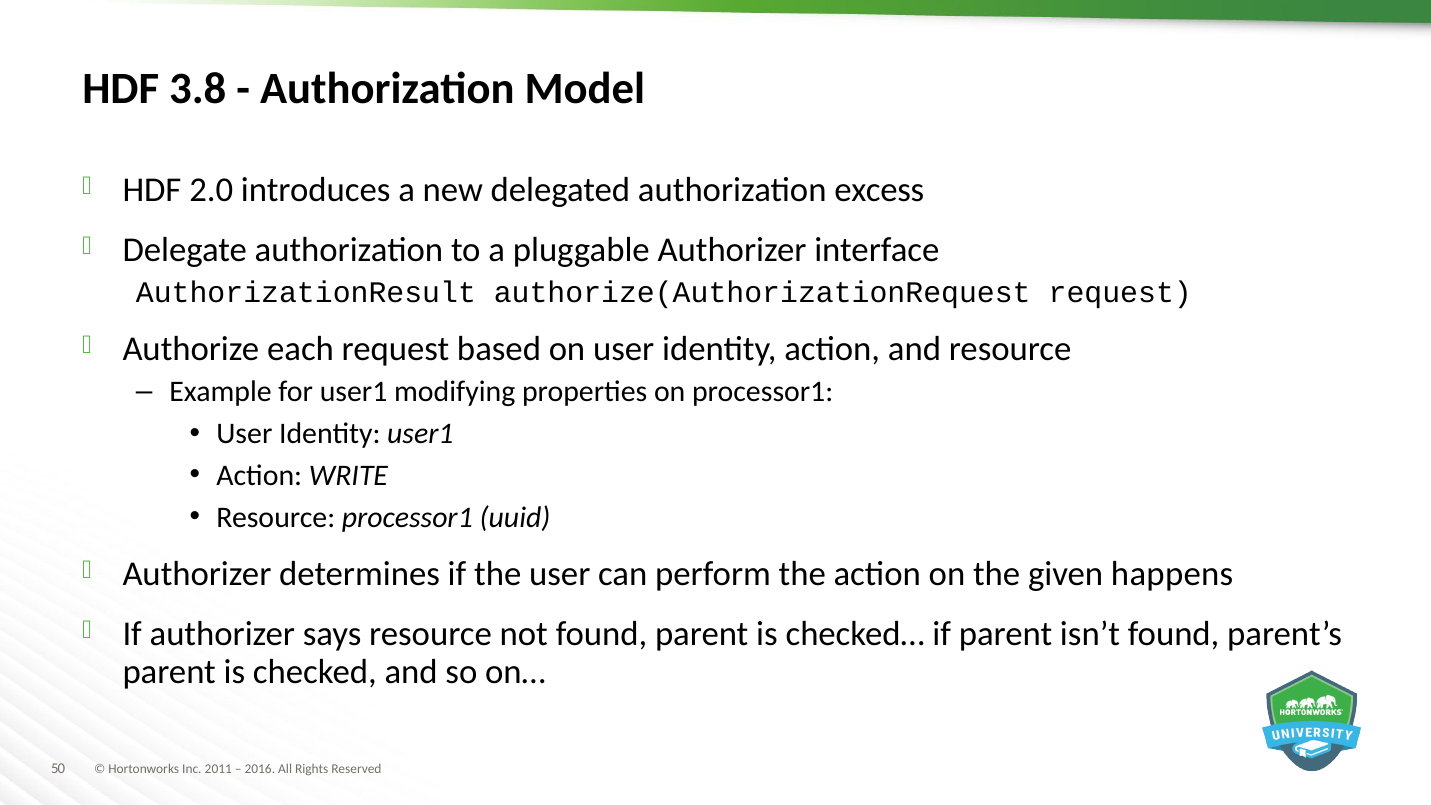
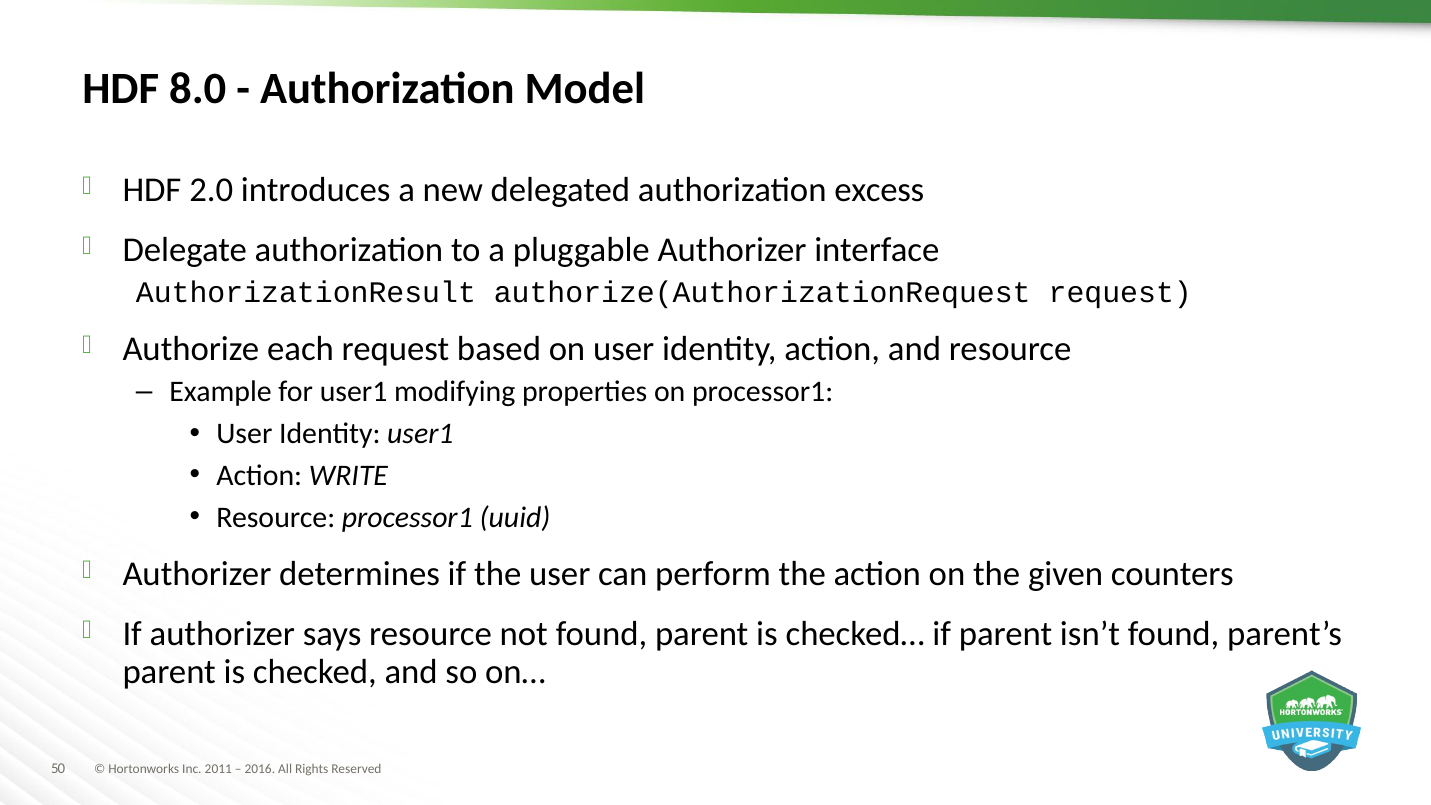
3.8: 3.8 -> 8.0 (198, 89)
happens: happens -> counters (1172, 574)
